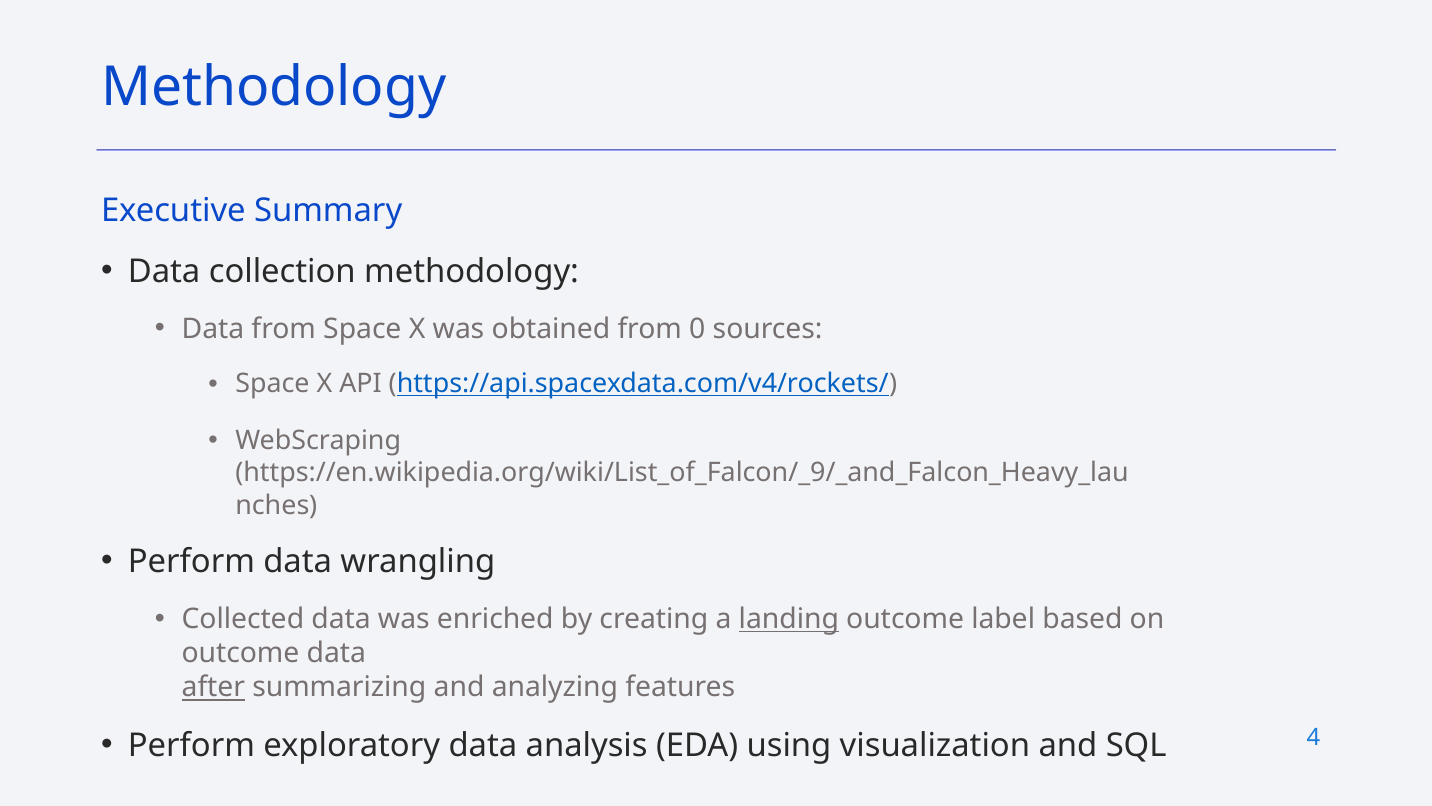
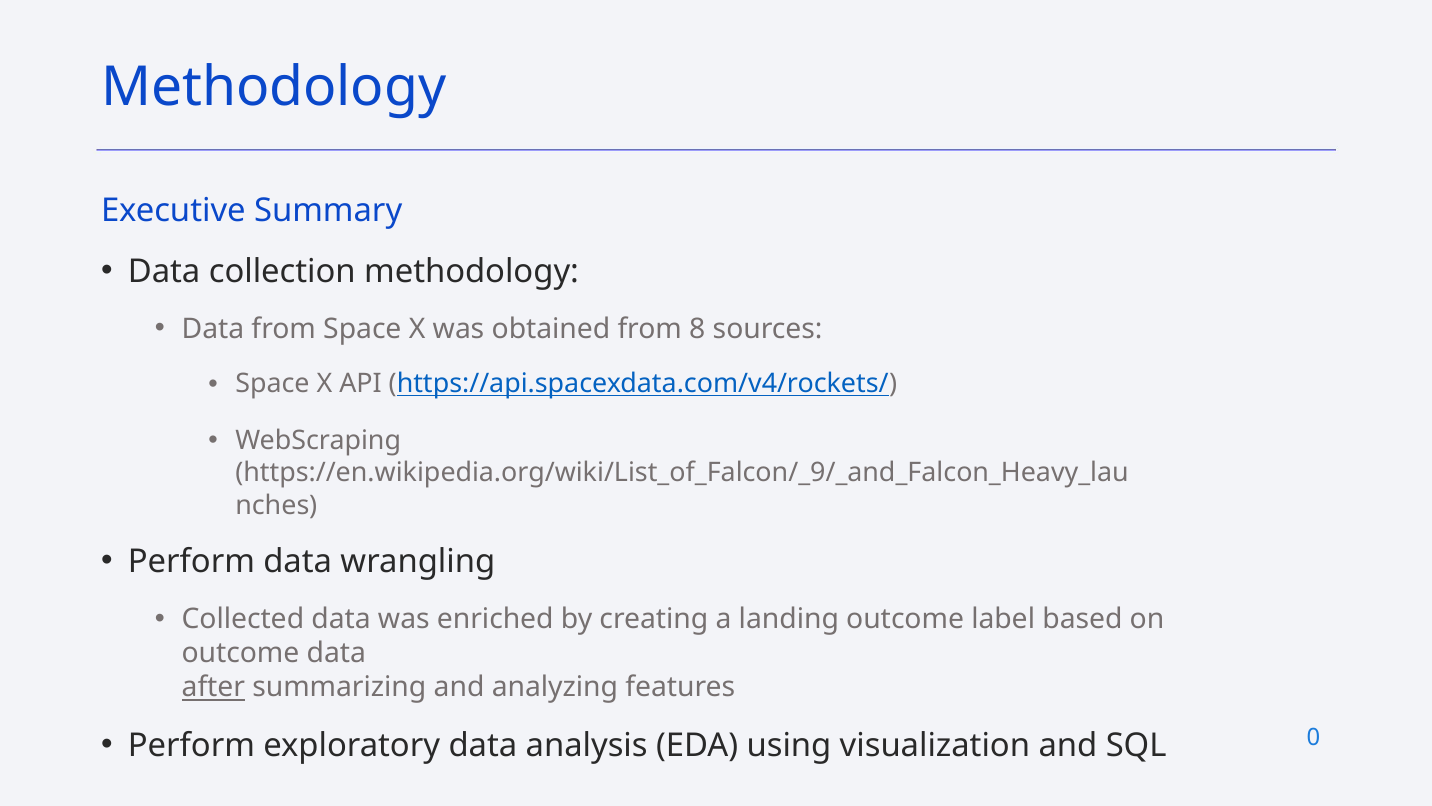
0: 0 -> 8 (697, 329)
landing underline: present -> none (789, 619)
4: 4 -> 0 (1313, 737)
